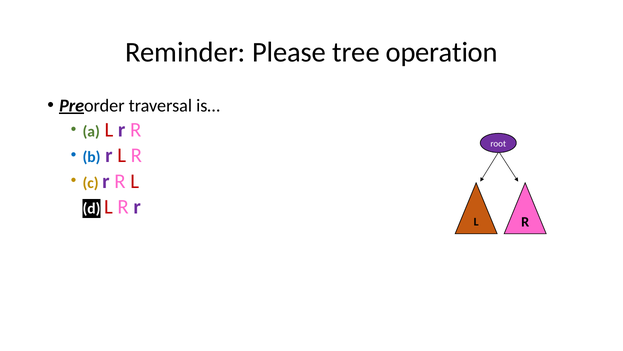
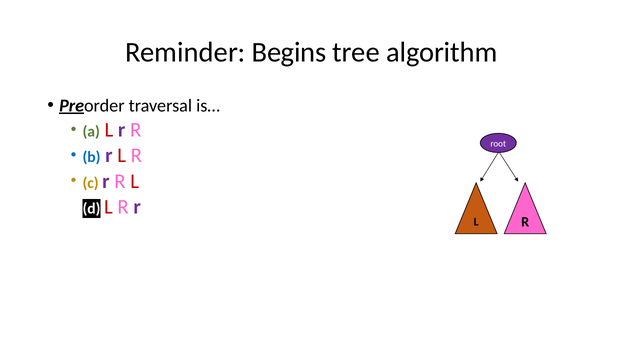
Please: Please -> Begins (289, 52)
operation: operation -> algorithm (442, 52)
